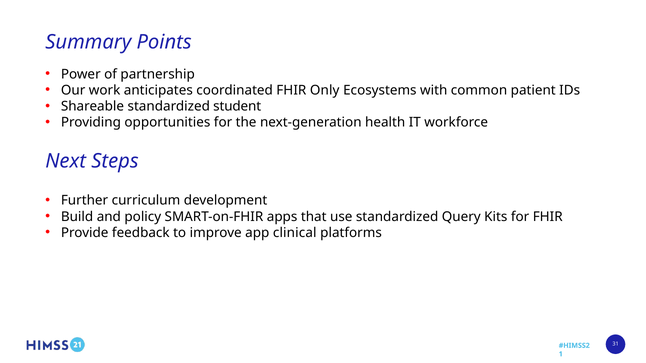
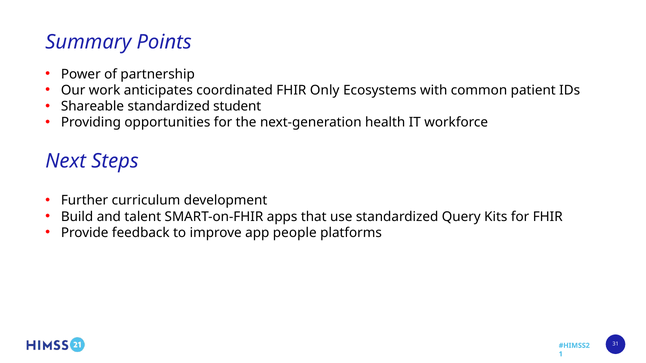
policy: policy -> talent (143, 217)
clinical: clinical -> people (295, 233)
